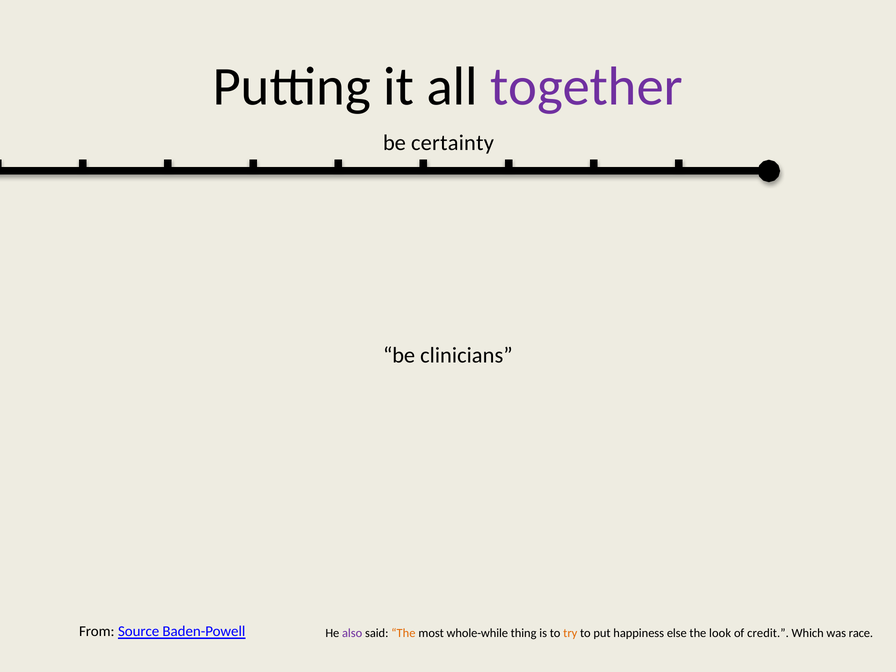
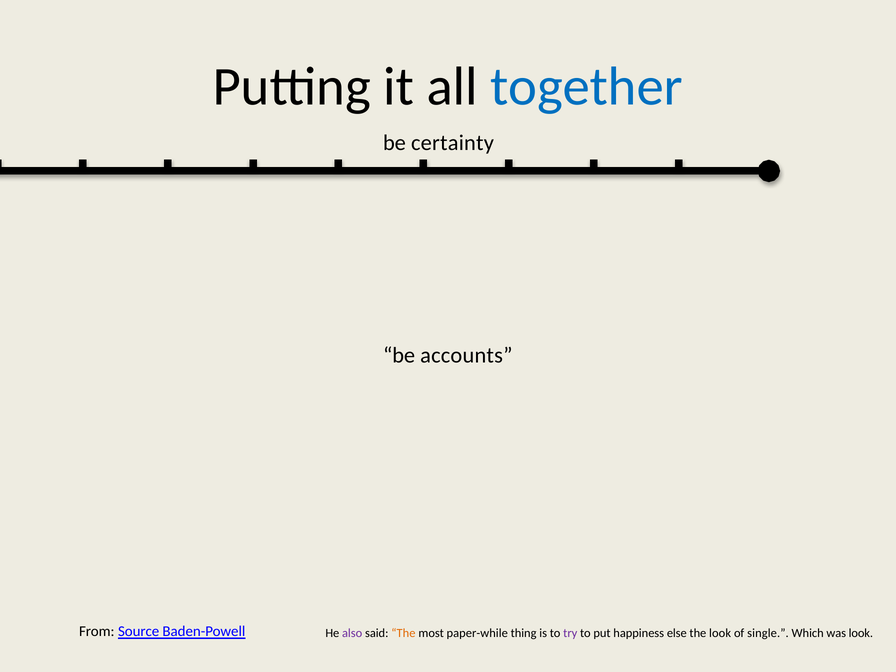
together colour: purple -> blue (586, 87)
clinicians: clinicians -> accounts (466, 355)
whole-while: whole-while -> paper-while (477, 633)
try colour: orange -> purple (570, 633)
credit: credit -> single (768, 633)
was race: race -> look (861, 633)
